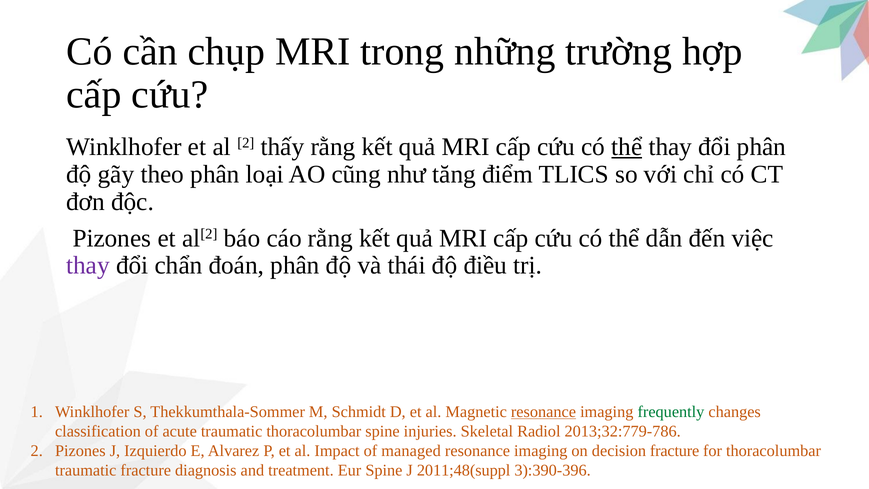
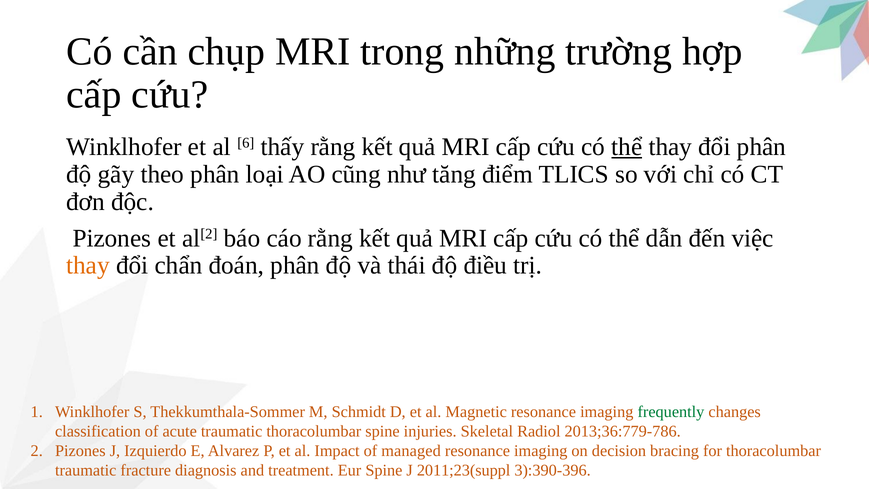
al 2: 2 -> 6 (246, 143)
thay colour: purple -> orange (88, 265)
resonance underline: present -> none (543, 412)
2013;32:779-786: 2013;32:779-786 -> 2013;36:779-786 (623, 431)
decision fracture: fracture -> bracing (675, 451)
2011;48(suppl: 2011;48(suppl -> 2011;23(suppl (464, 470)
